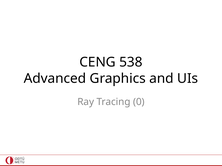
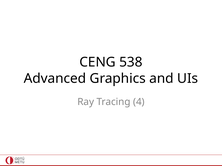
0: 0 -> 4 (139, 102)
